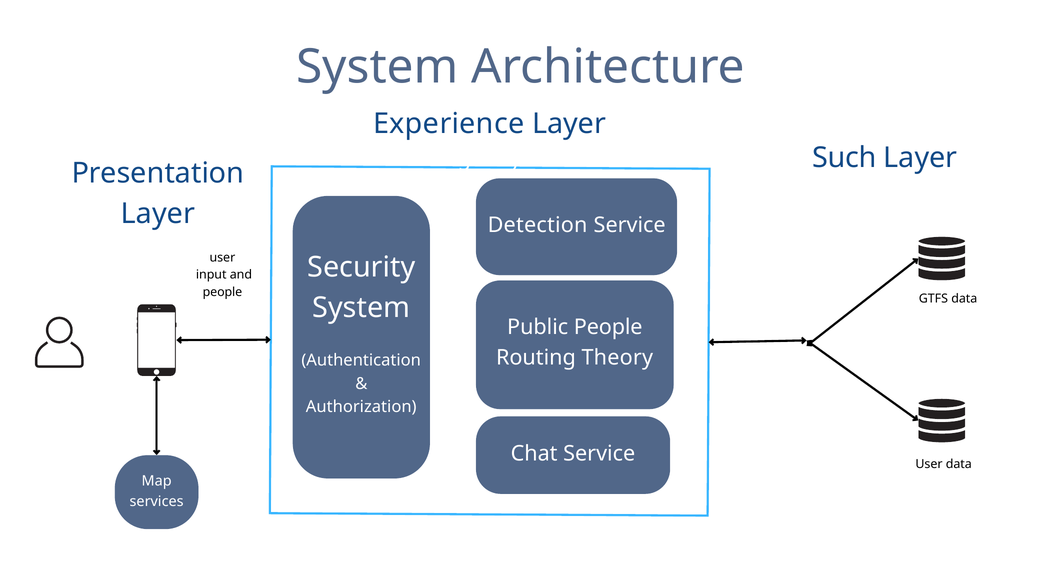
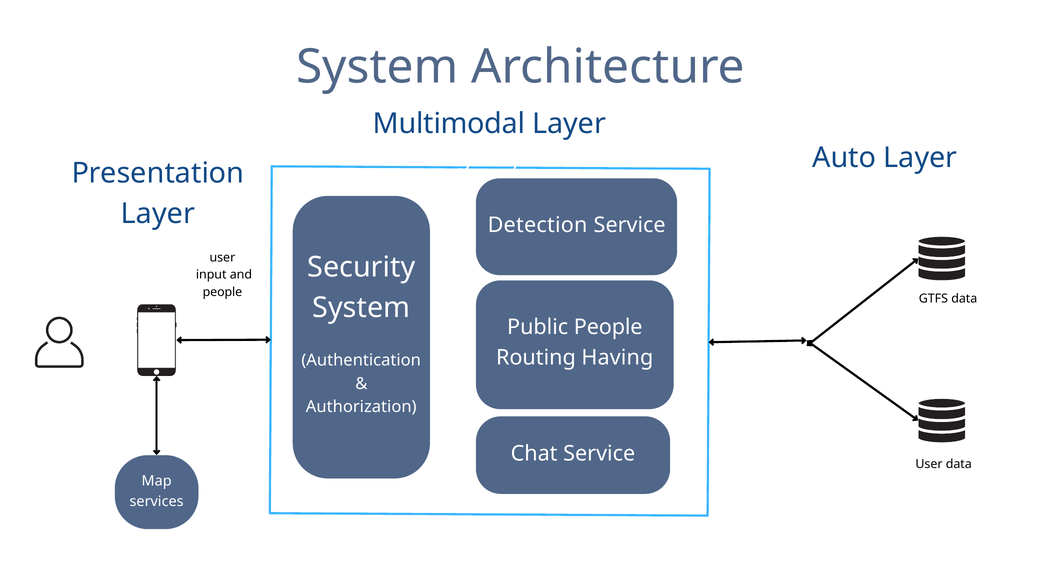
Experience: Experience -> Multimodal (449, 124)
Such: Such -> Auto (844, 158)
Theory: Theory -> Having (617, 358)
